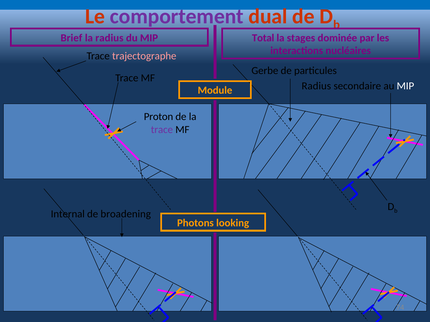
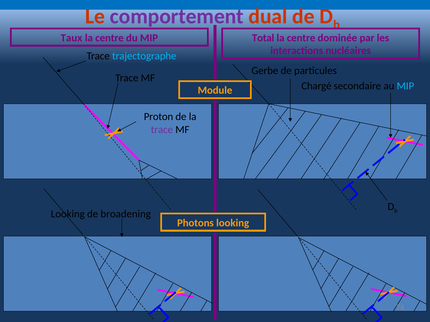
Brief: Brief -> Taux (71, 38)
radius: radius -> centre (110, 38)
stages: stages -> centre (301, 38)
trajectographe colour: pink -> light blue (144, 56)
Radius: Radius -> Chargé (316, 86)
MIP colour: white -> light blue (405, 86)
Internal: Internal -> Looking (68, 214)
